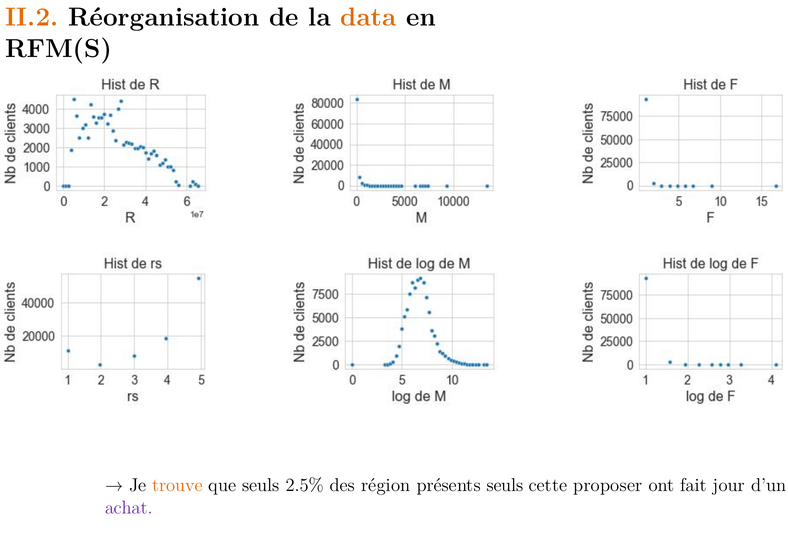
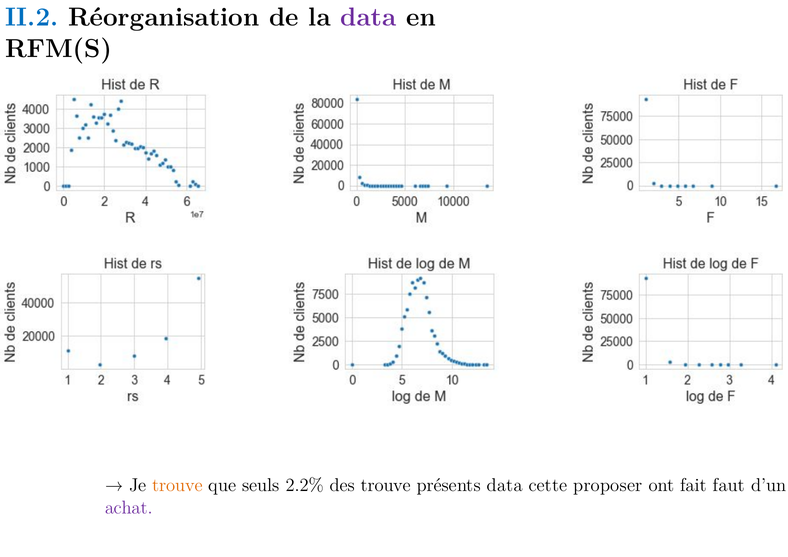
II.2 colour: orange -> blue (32, 17)
data colour: orange -> purple (368, 17)
2.5%: 2.5% -> 2.2% (305, 485)
des région: région -> trouve (386, 485)
présents seuls: seuls -> data (505, 485)
jour: jour -> faut (729, 485)
